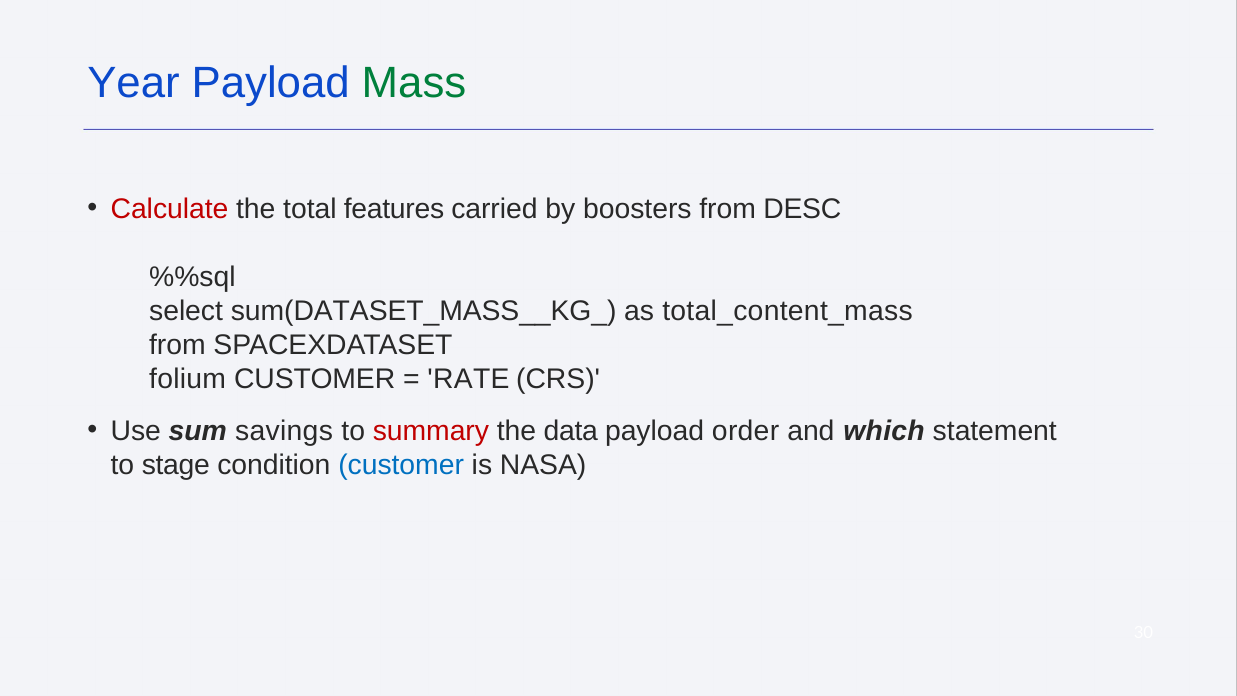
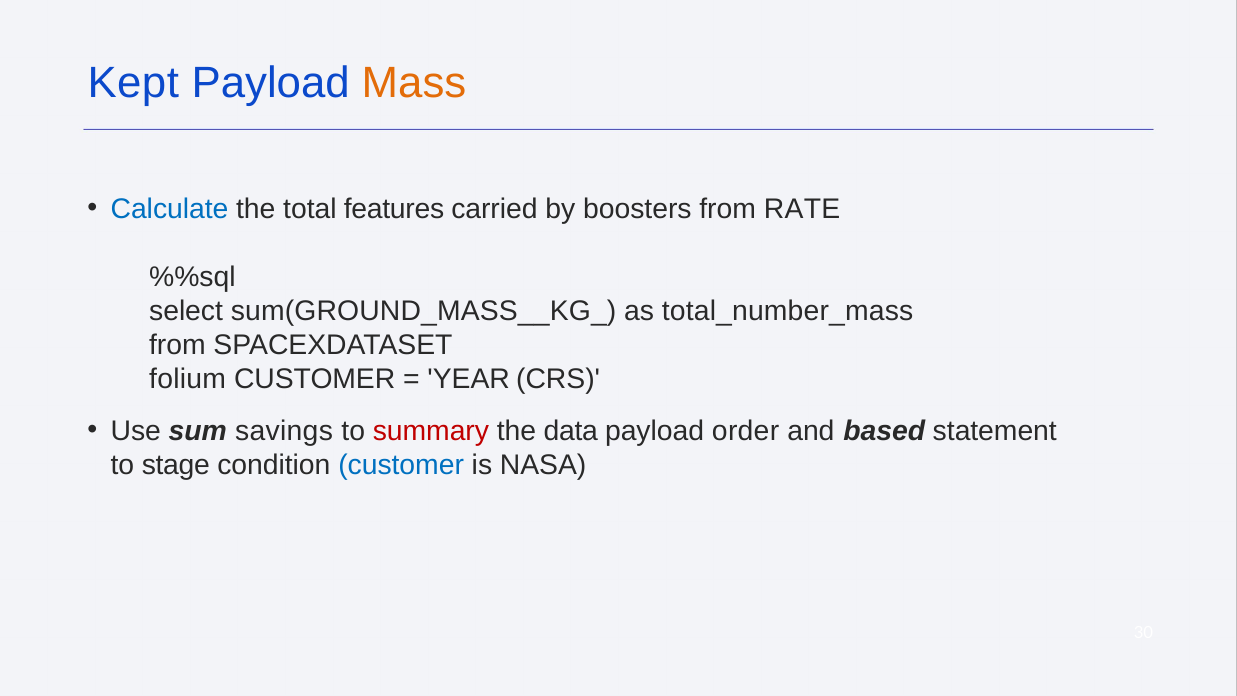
Year: Year -> Kept (133, 83)
Mass colour: green -> orange (414, 83)
Calculate colour: red -> blue (170, 209)
DESC: DESC -> RATE (802, 209)
sum(DATASET_MASS__KG_: sum(DATASET_MASS__KG_ -> sum(GROUND_MASS__KG_ (424, 311)
total_content_mass: total_content_mass -> total_number_mass (788, 311)
RATE: RATE -> YEAR (469, 379)
which: which -> based (884, 431)
